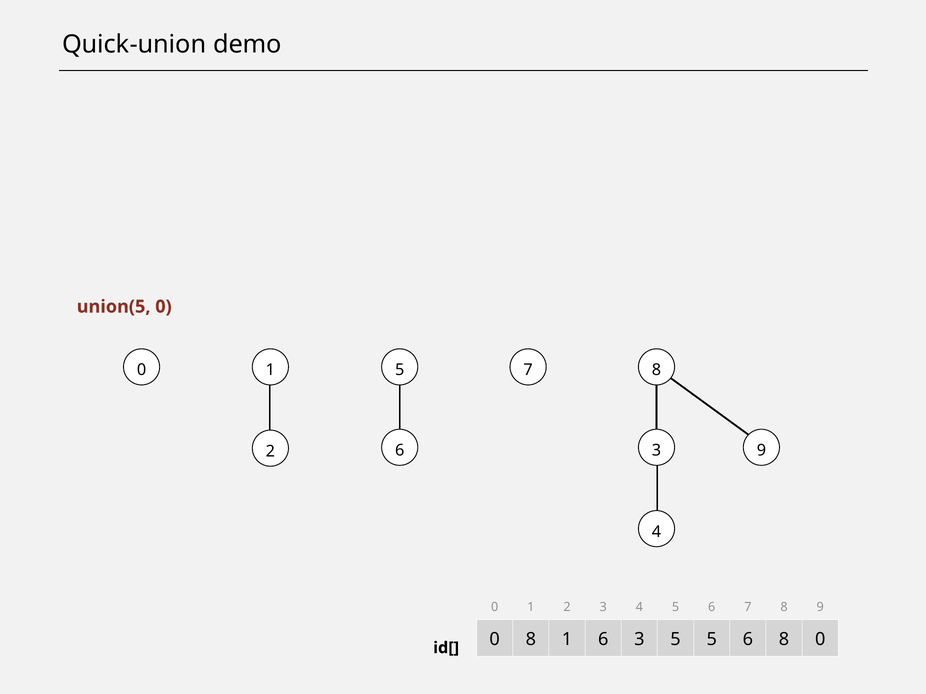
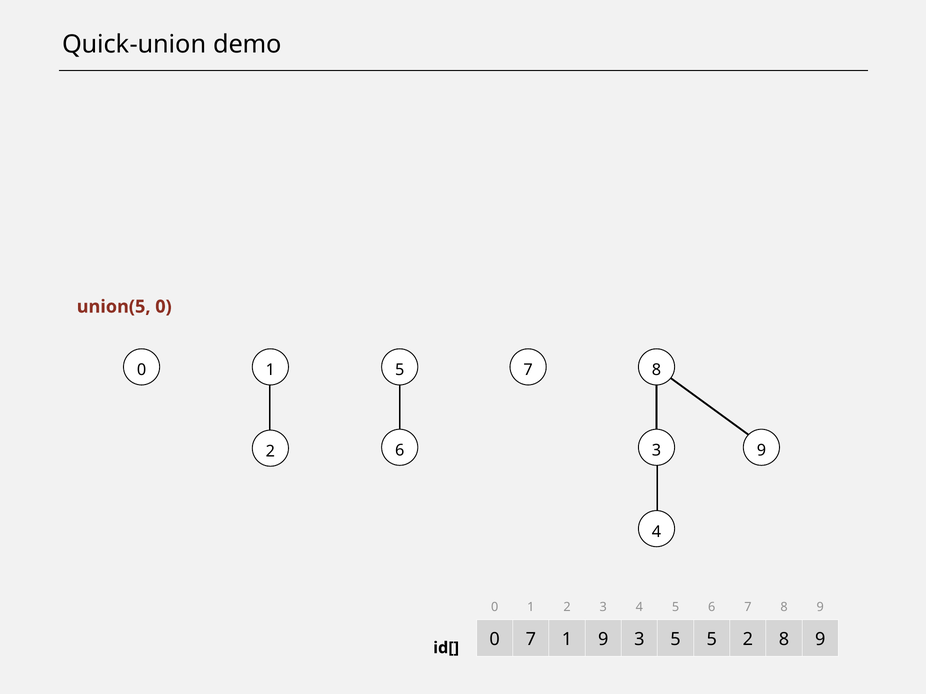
8: 8 -> 7 (531, 640)
1 6: 6 -> 9 (603, 640)
6: 6 -> 2 (748, 640)
0: 0 -> 9 (820, 640)
